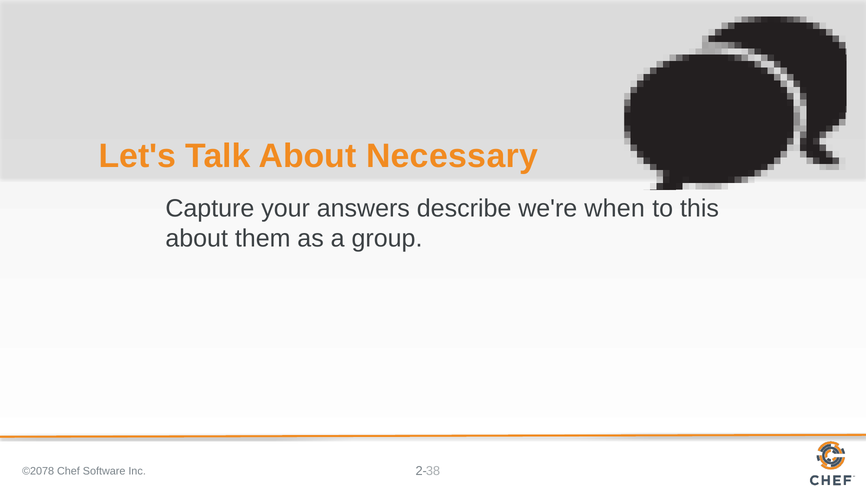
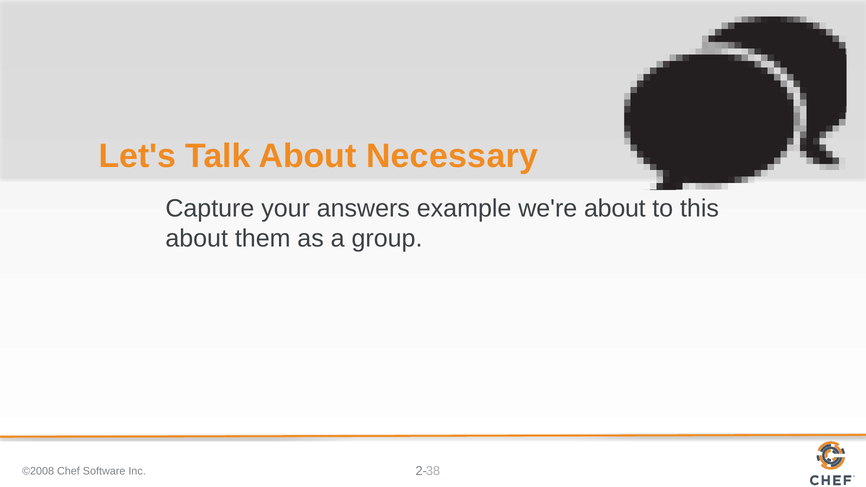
describe: describe -> example (464, 208)
we're when: when -> about (615, 208)
©2078: ©2078 -> ©2008 (38, 471)
